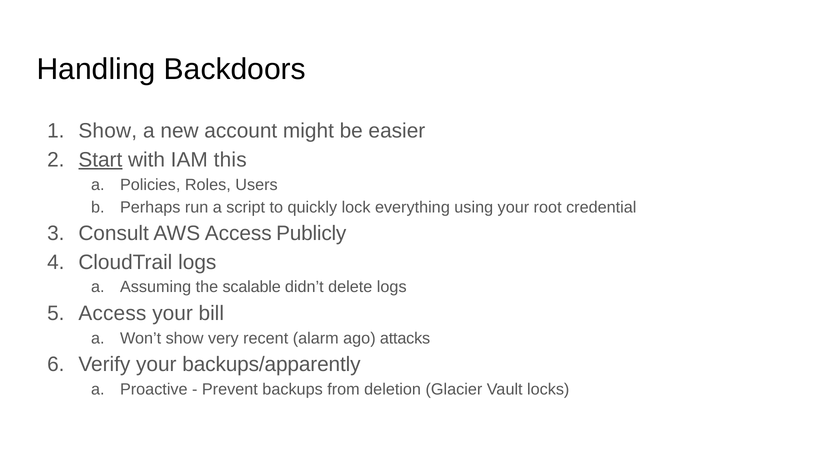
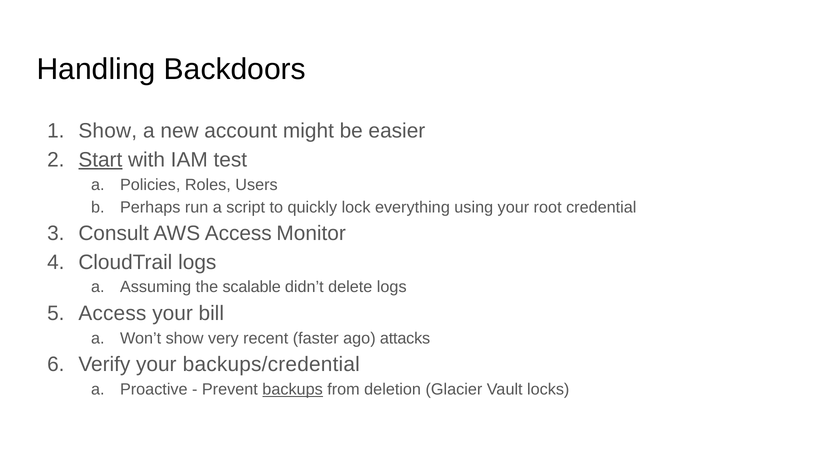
this: this -> test (230, 160)
Publicly: Publicly -> Monitor (311, 233)
alarm: alarm -> faster (316, 338)
backups/apparently: backups/apparently -> backups/credential (271, 364)
backups underline: none -> present (293, 389)
